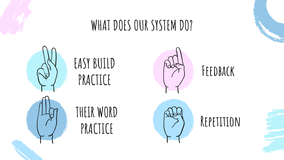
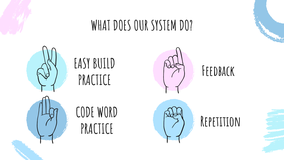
THEIR: THEIR -> CODE (85, 113)
